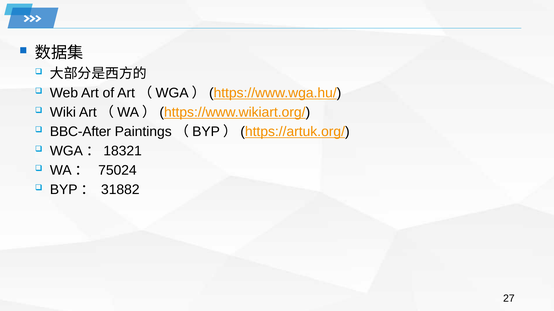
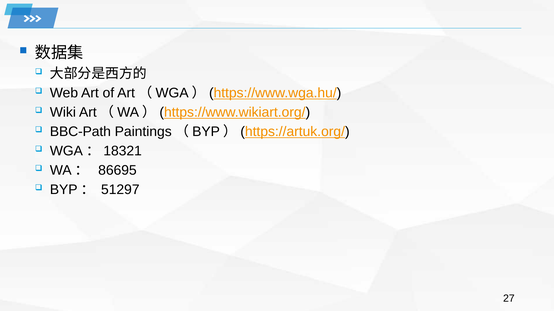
BBC-After: BBC-After -> BBC-Path (80, 132)
75024: 75024 -> 86695 (117, 171)
31882: 31882 -> 51297 (120, 190)
